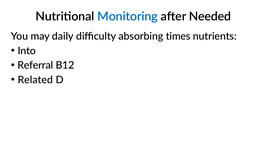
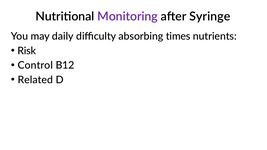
Monitoring colour: blue -> purple (128, 17)
Needed: Needed -> Syringe (210, 17)
Into: Into -> Risk (27, 51)
Referral: Referral -> Control (35, 65)
